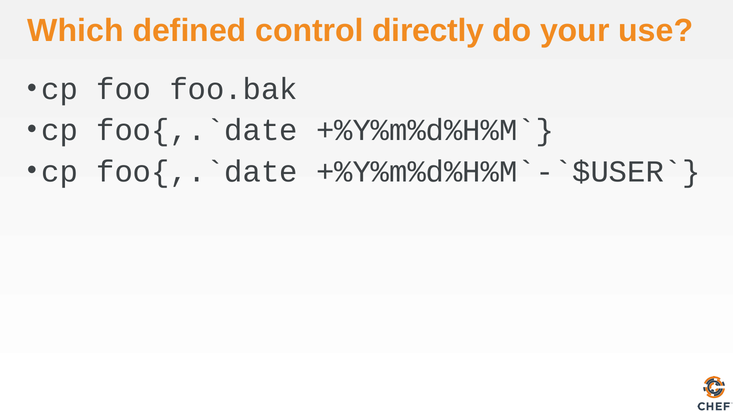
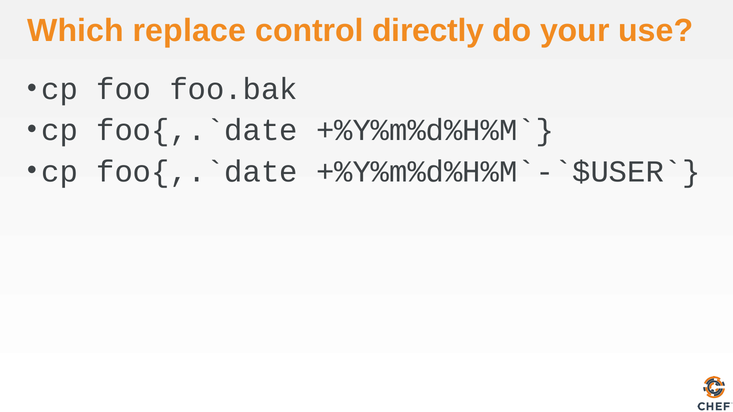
defined: defined -> replace (189, 31)
